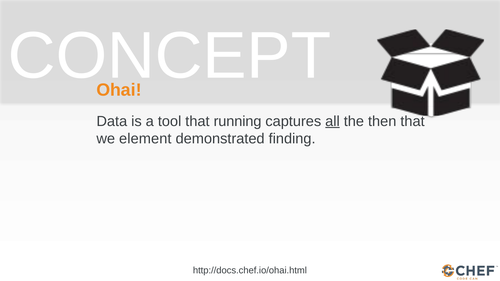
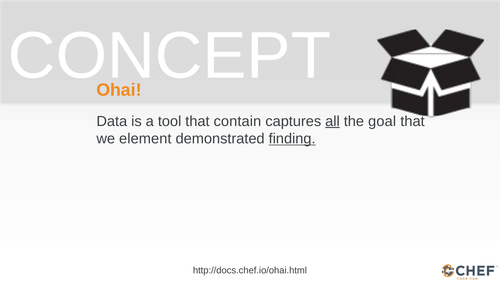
running: running -> contain (237, 121)
then: then -> goal (382, 121)
finding underline: none -> present (292, 139)
